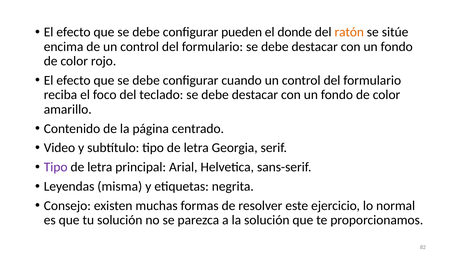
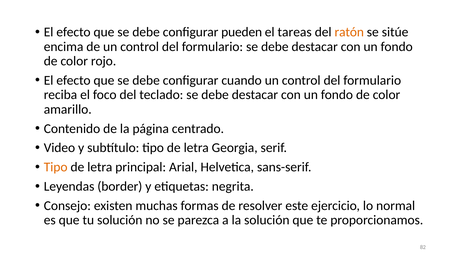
donde: donde -> tareas (295, 32)
Tipo colour: purple -> orange (56, 167)
misma: misma -> border (120, 187)
